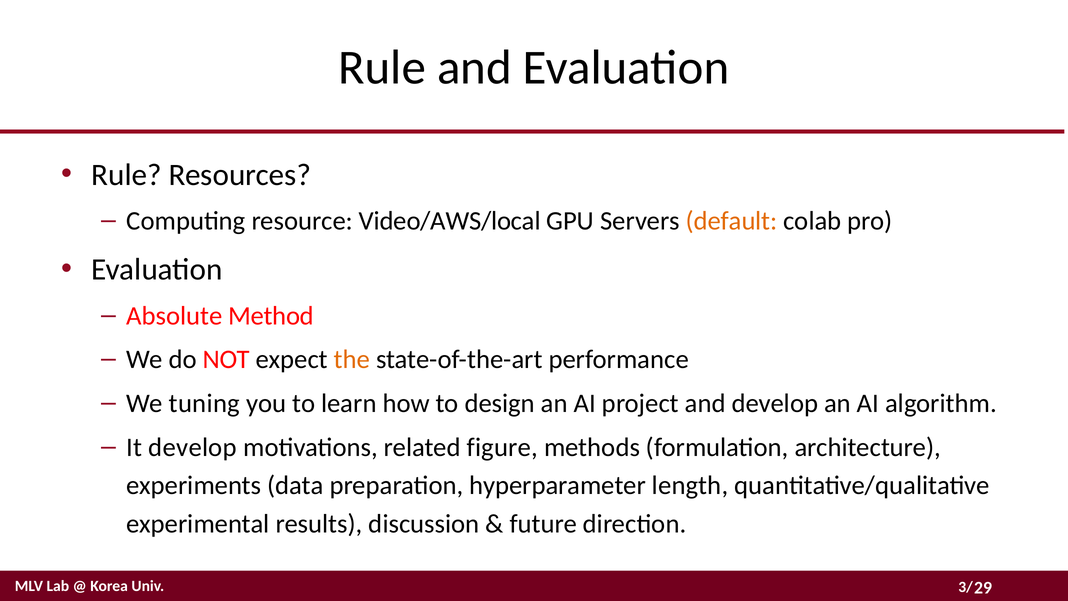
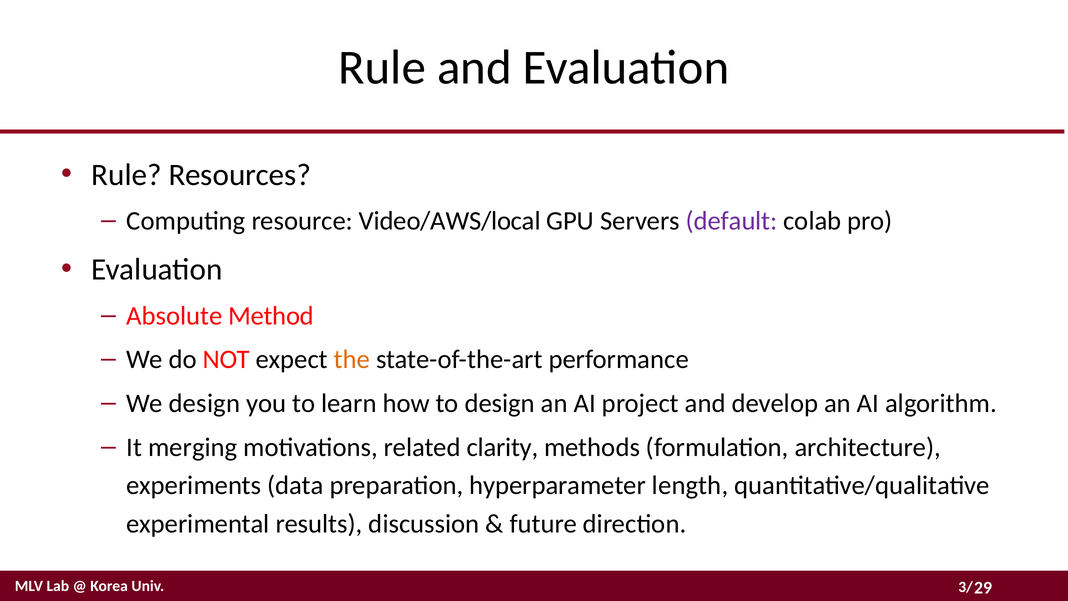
default colour: orange -> purple (732, 221)
We tuning: tuning -> design (204, 403)
It develop: develop -> merging (193, 447)
figure: figure -> clarity (503, 447)
